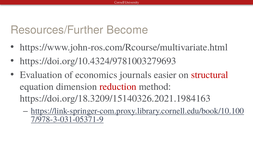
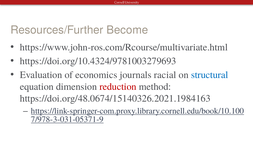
easier: easier -> racial (165, 75)
structural colour: red -> blue (210, 75)
https://doi.org/18.3209/15140326.2021.1984163: https://doi.org/18.3209/15140326.2021.1984163 -> https://doi.org/48.0674/15140326.2021.1984163 (115, 99)
